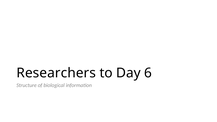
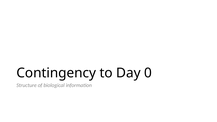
Researchers: Researchers -> Contingency (56, 73)
6: 6 -> 0 (148, 73)
